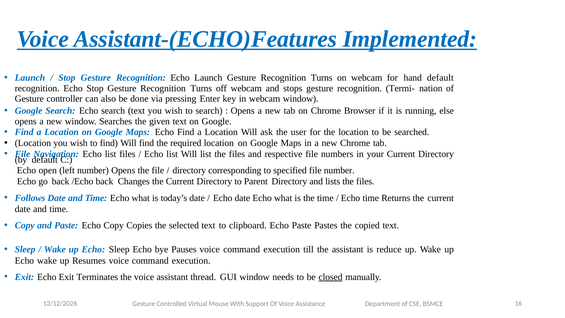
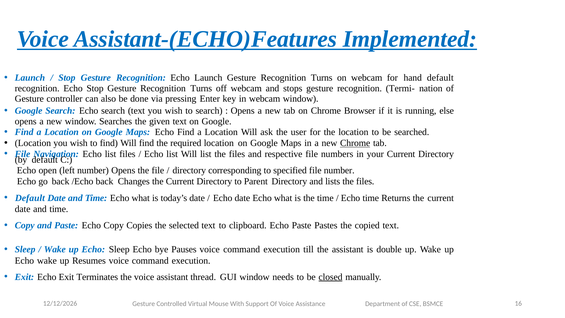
Chrome underline: none -> present (355, 143)
Follows: Follows -> Default (30, 198)
reduce: reduce -> double (389, 249)
